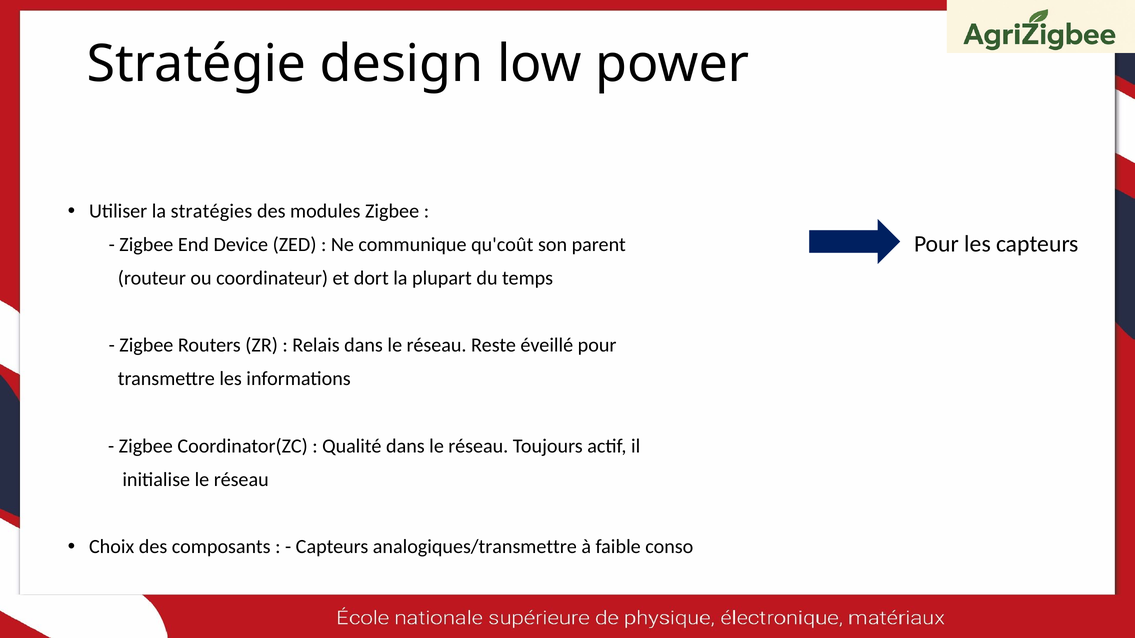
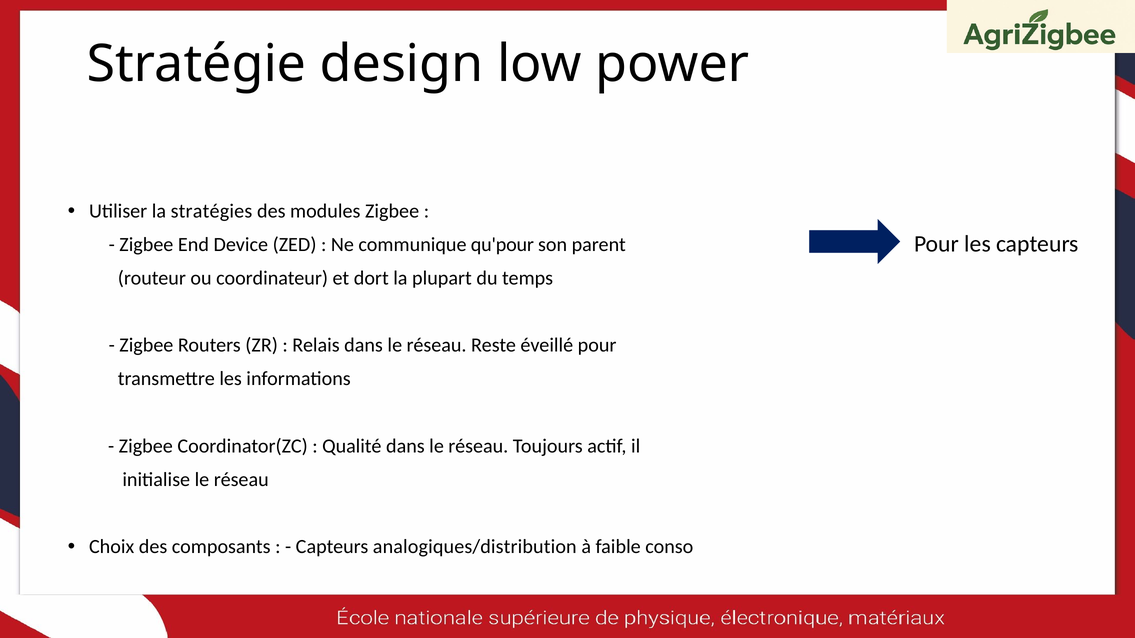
qu'coût: qu'coût -> qu'pour (502, 245)
analogiques/transmettre: analogiques/transmettre -> analogiques/distribution (475, 547)
